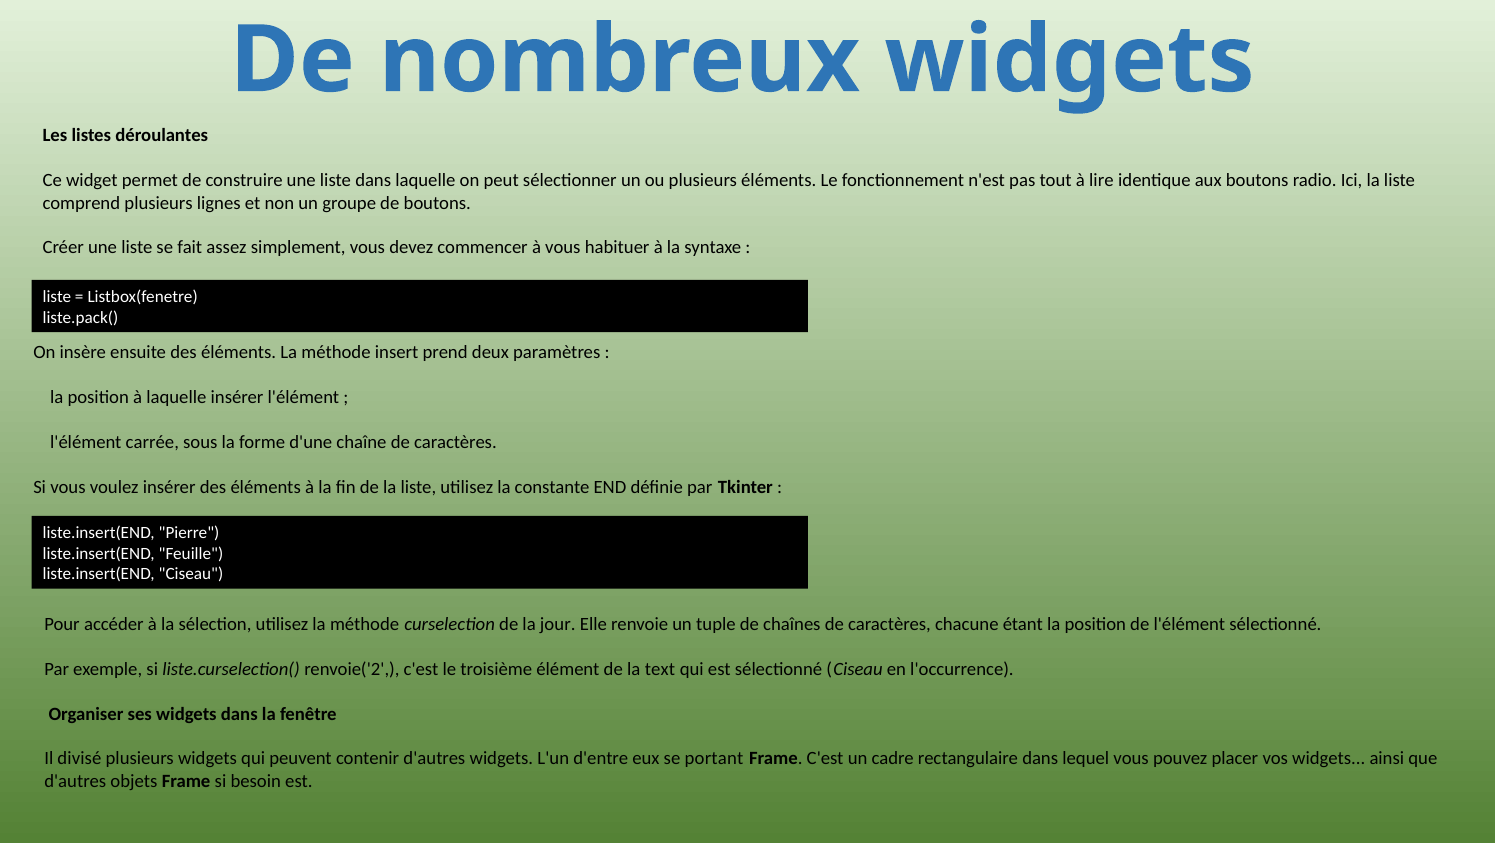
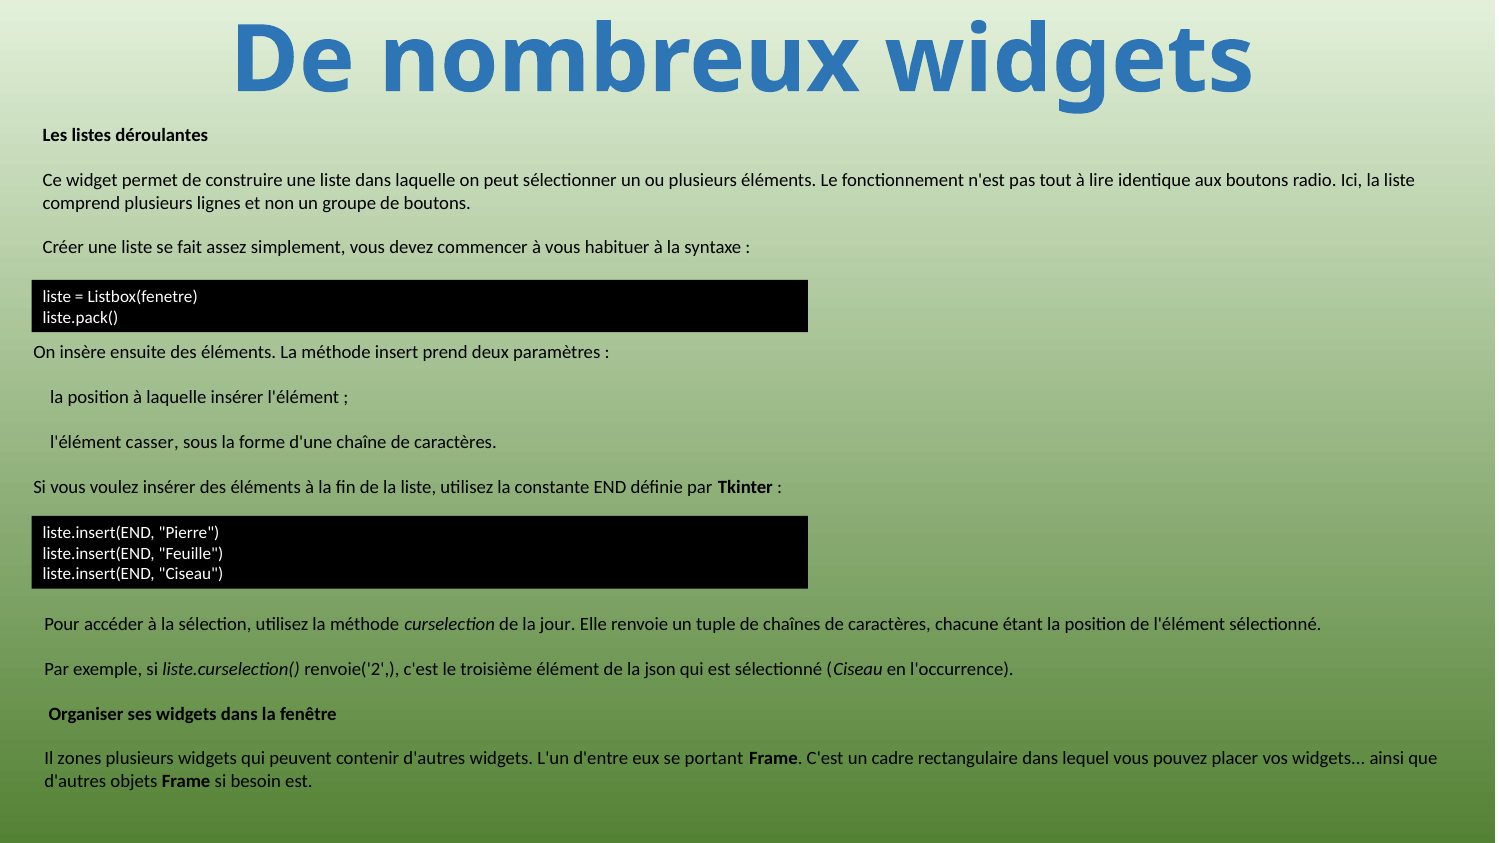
carrée: carrée -> casser (152, 442)
text: text -> json (660, 669)
divisé: divisé -> zones (79, 759)
